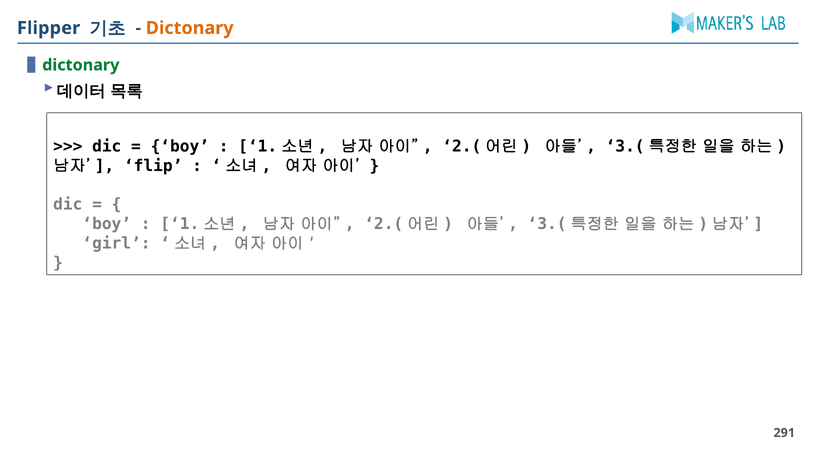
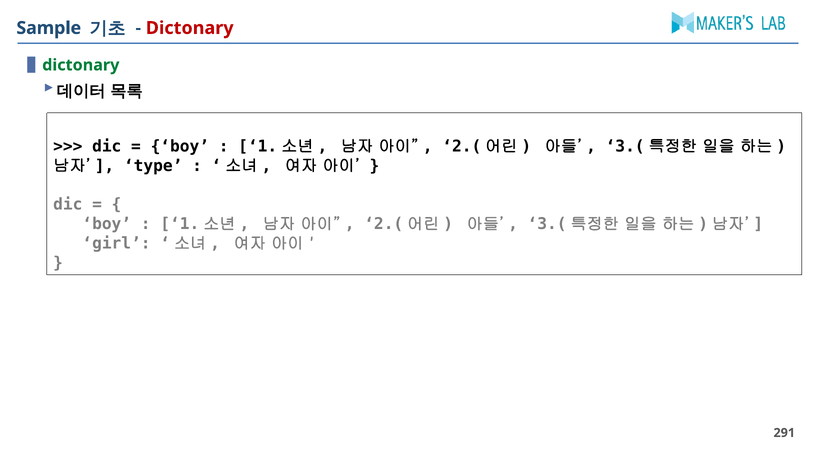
Flipper: Flipper -> Sample (49, 28)
Dictonary colour: orange -> red (190, 28)
flip: flip -> type (153, 166)
